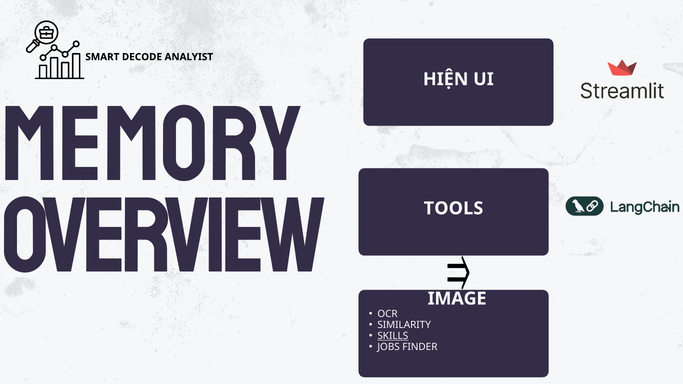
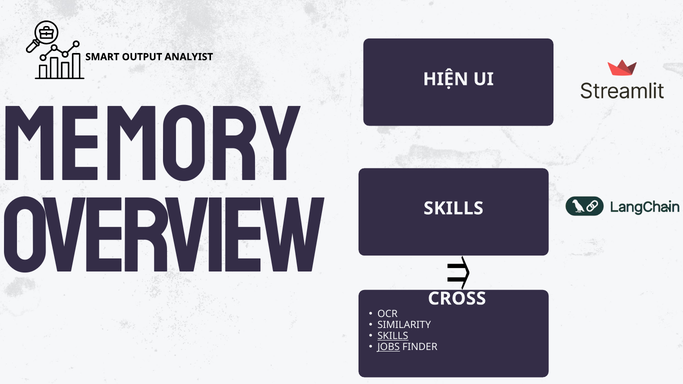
DECODE: DECODE -> OUTPUT (142, 57)
TOOLS: TOOLS -> SKILLS (453, 208)
IMAGE: IMAGE -> CROSS (457, 299)
JOBS underline: none -> present (389, 347)
